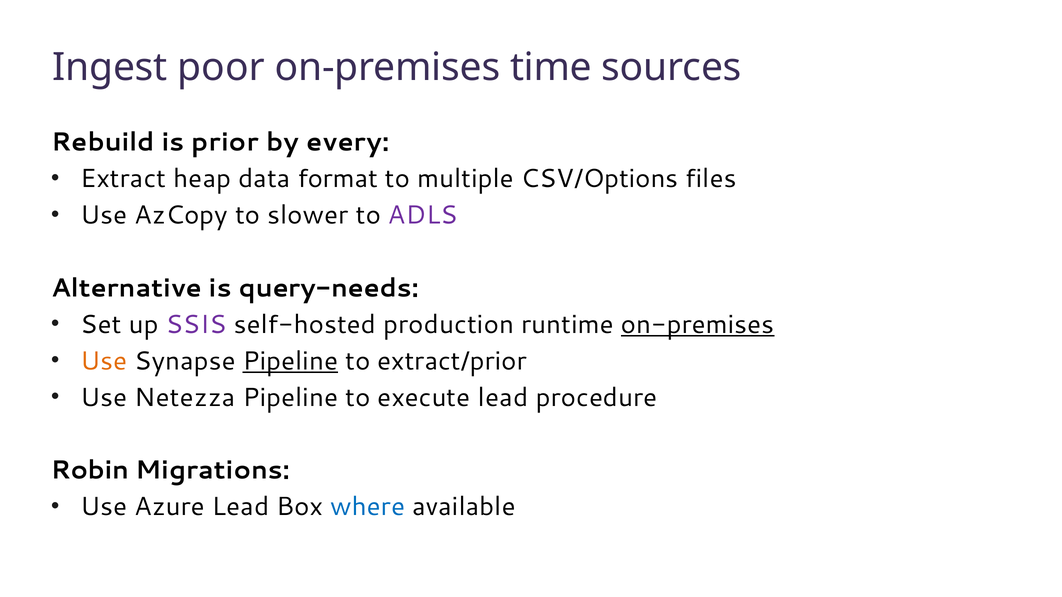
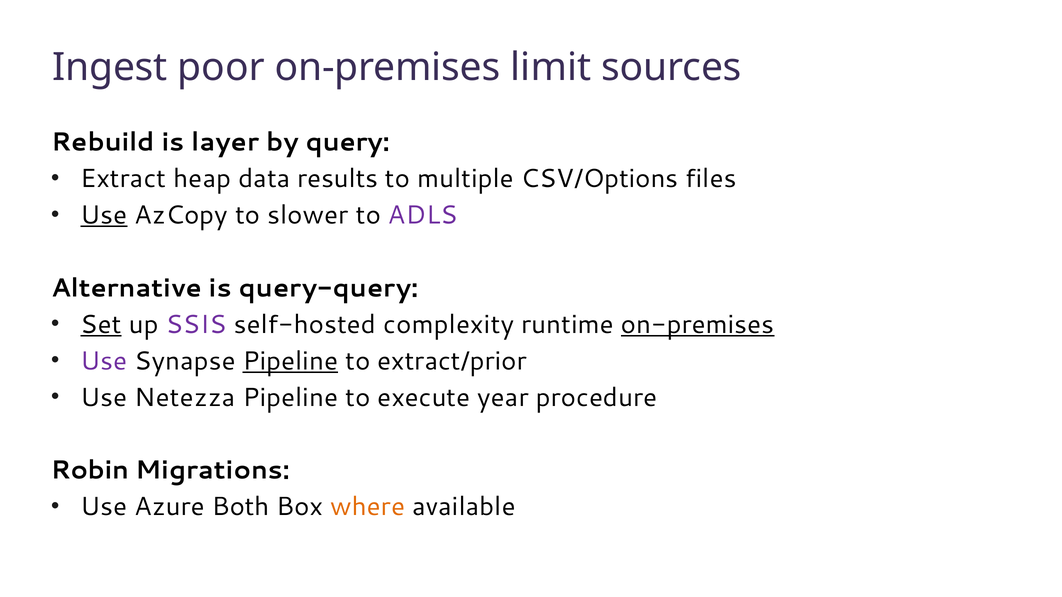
time: time -> limit (551, 67)
prior: prior -> layer (225, 142)
every: every -> query (348, 142)
format: format -> results (338, 179)
Use underline: none -> present (104, 215)
query-needs: query-needs -> query-query (329, 288)
Set underline: none -> present (101, 325)
production: production -> complexity (449, 325)
Use colour: orange -> purple (104, 361)
execute lead: lead -> year (503, 398)
Azure Lead: Lead -> Both (241, 507)
where colour: blue -> orange (368, 507)
